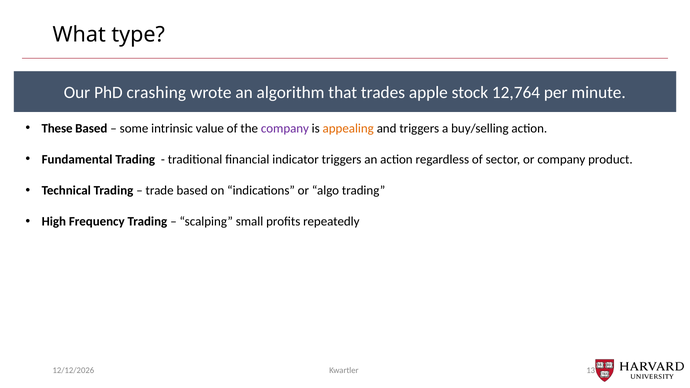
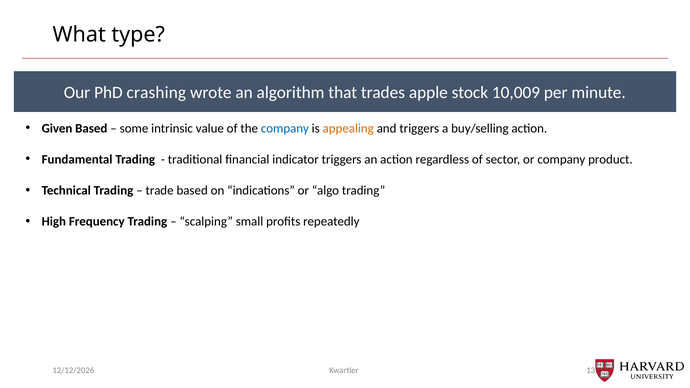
12,764: 12,764 -> 10,009 (516, 93)
These: These -> Given (57, 128)
company colour: purple -> blue (285, 128)
